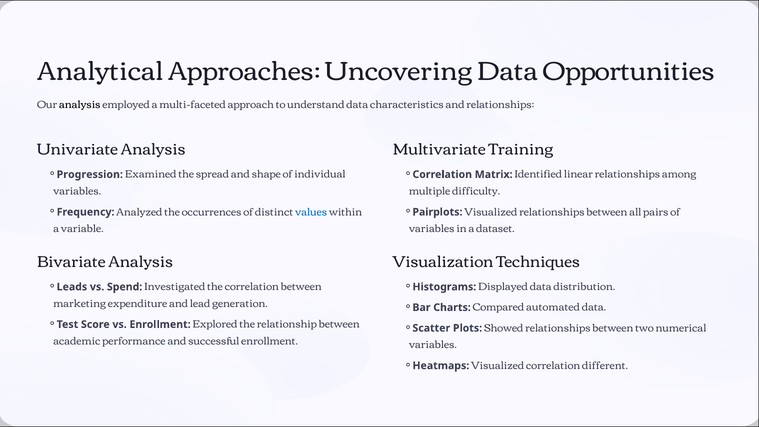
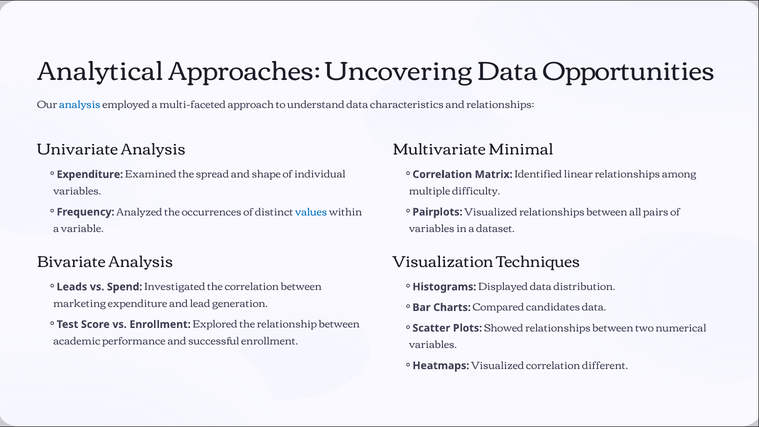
analysis colour: black -> blue (80, 105)
Training: Training -> Minimal (521, 150)
Progression: Progression -> Expenditure (90, 174)
automated: automated -> candidates (553, 307)
